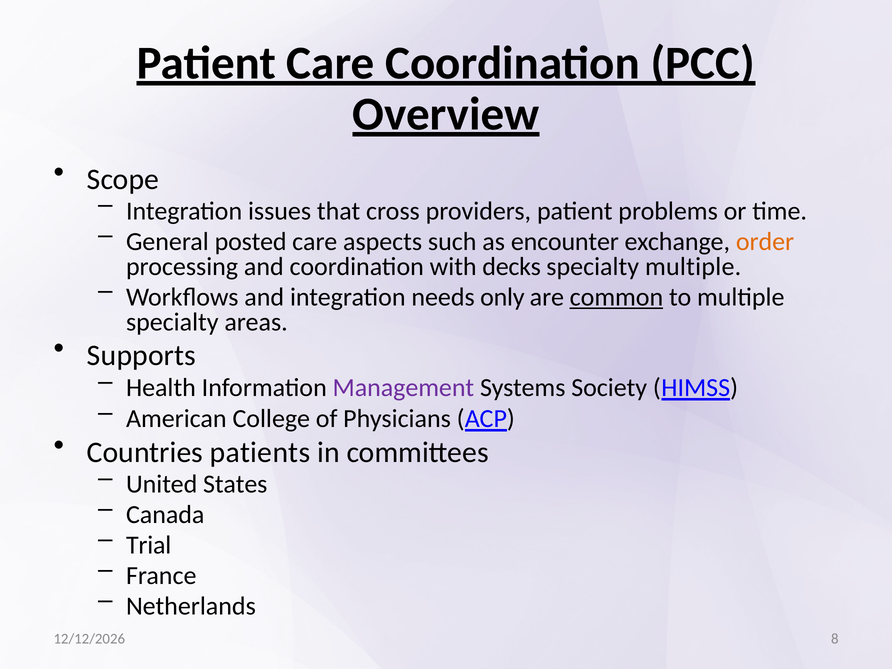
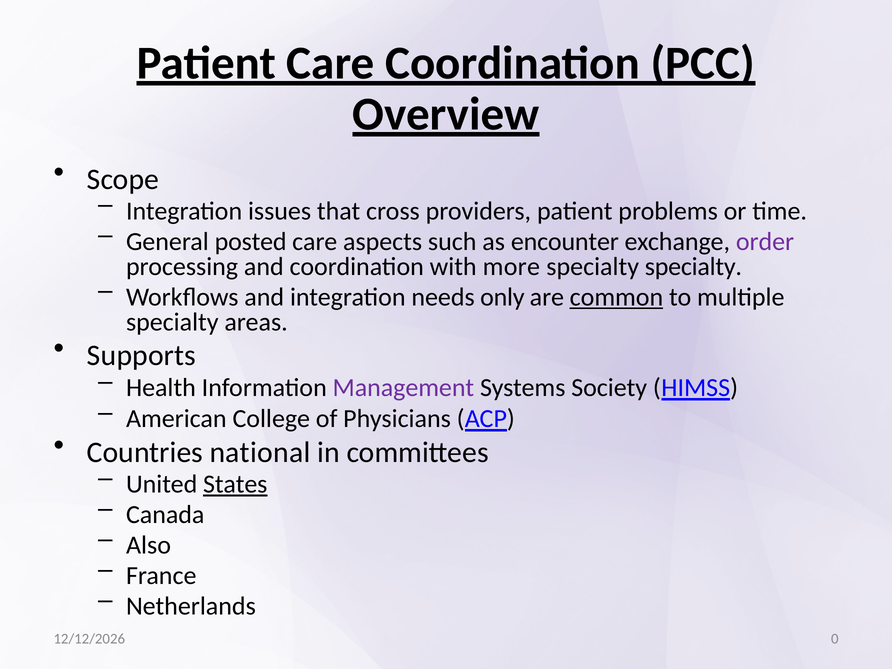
order colour: orange -> purple (765, 242)
decks: decks -> more (511, 267)
specialty multiple: multiple -> specialty (693, 267)
patients: patients -> national (260, 453)
States underline: none -> present (235, 484)
Trial: Trial -> Also (149, 545)
8: 8 -> 0 (835, 639)
